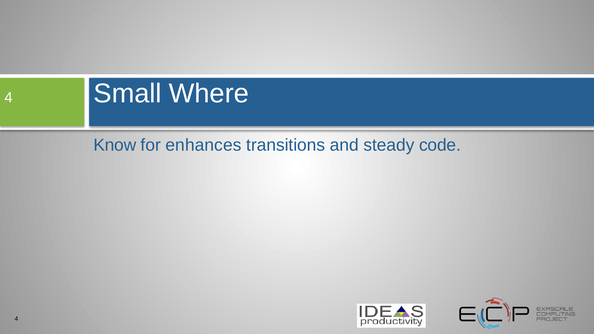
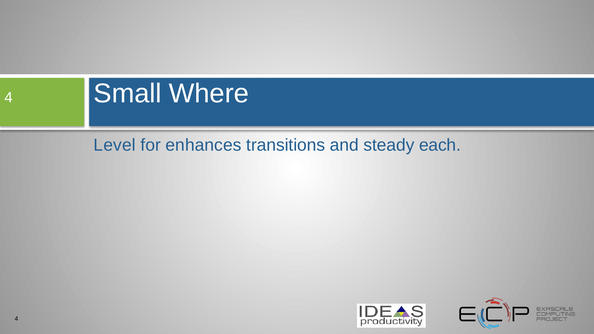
Know: Know -> Level (115, 145)
code: code -> each (440, 145)
